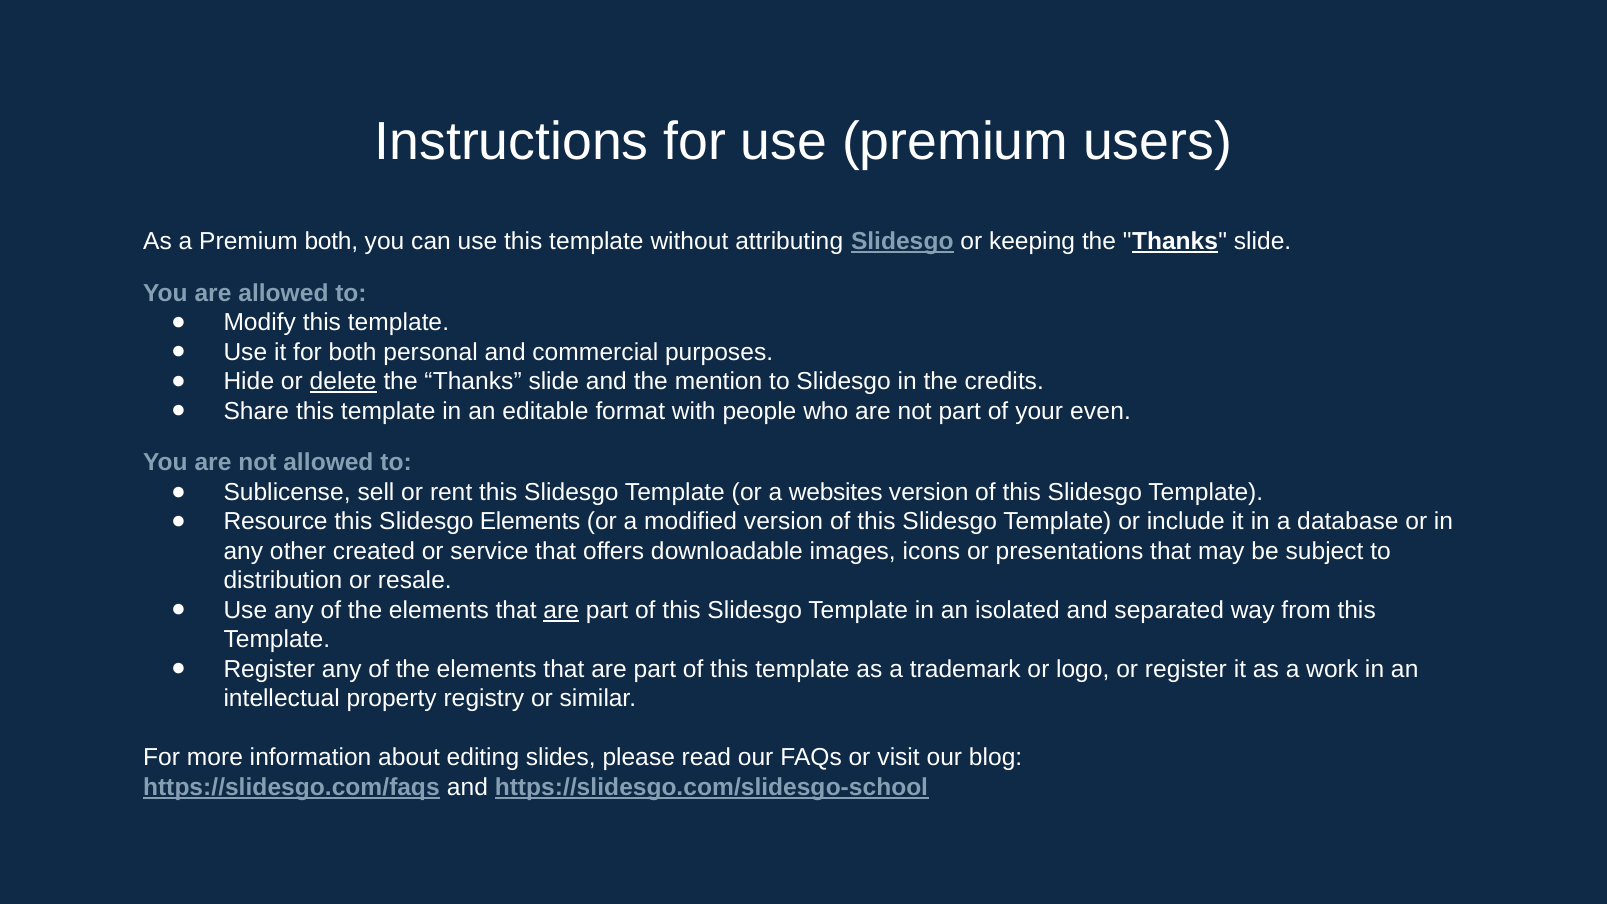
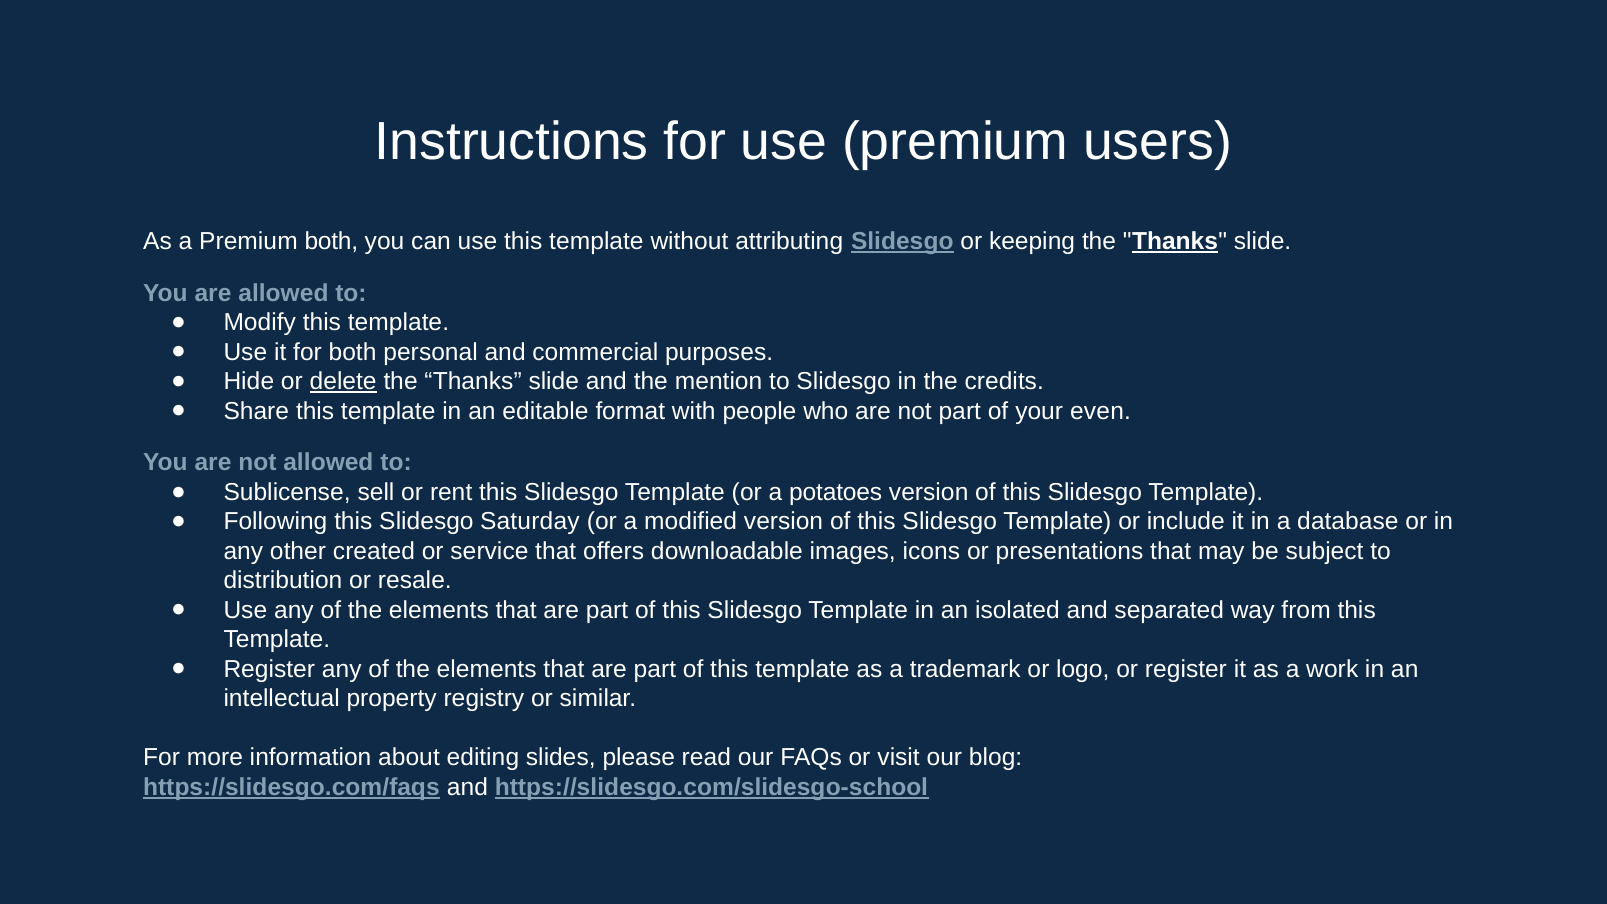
websites: websites -> potatoes (836, 492)
Resource: Resource -> Following (275, 522)
Slidesgo Elements: Elements -> Saturday (530, 522)
are underline: present -> none (561, 610)
